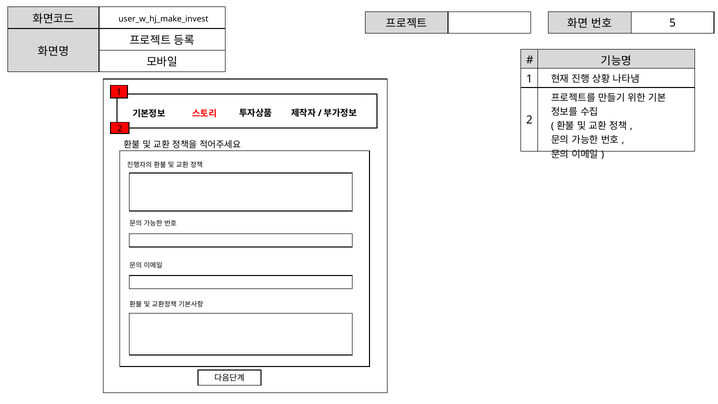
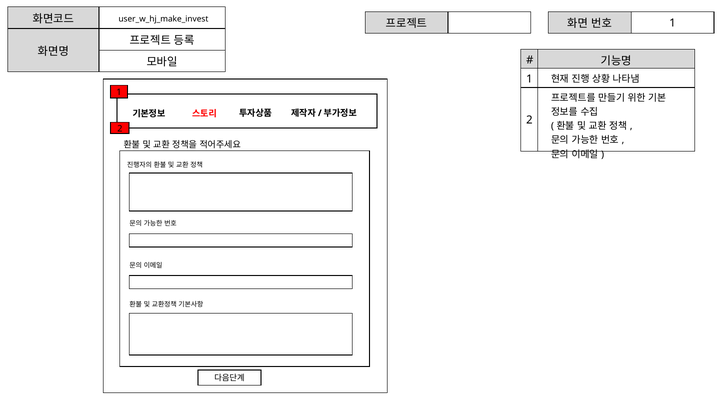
5: 5 -> 1 (673, 23)
